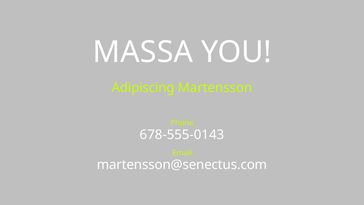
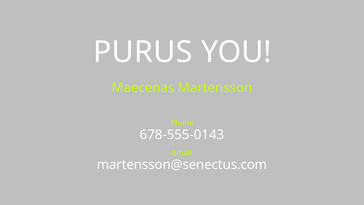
MASSA: MASSA -> PURUS (143, 52)
Adipiscing: Adipiscing -> Maecenas (143, 88)
